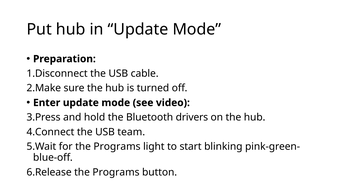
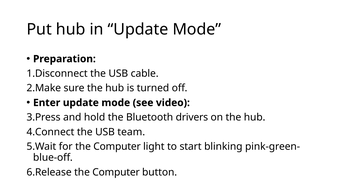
for the Programs: Programs -> Computer (117, 146)
Programs: Programs -> Computer (116, 172)
